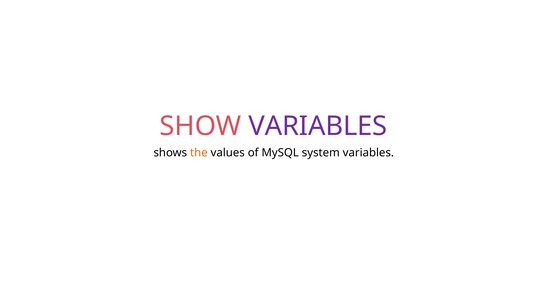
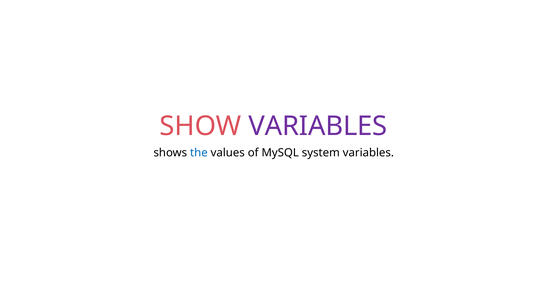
the colour: orange -> blue (199, 153)
